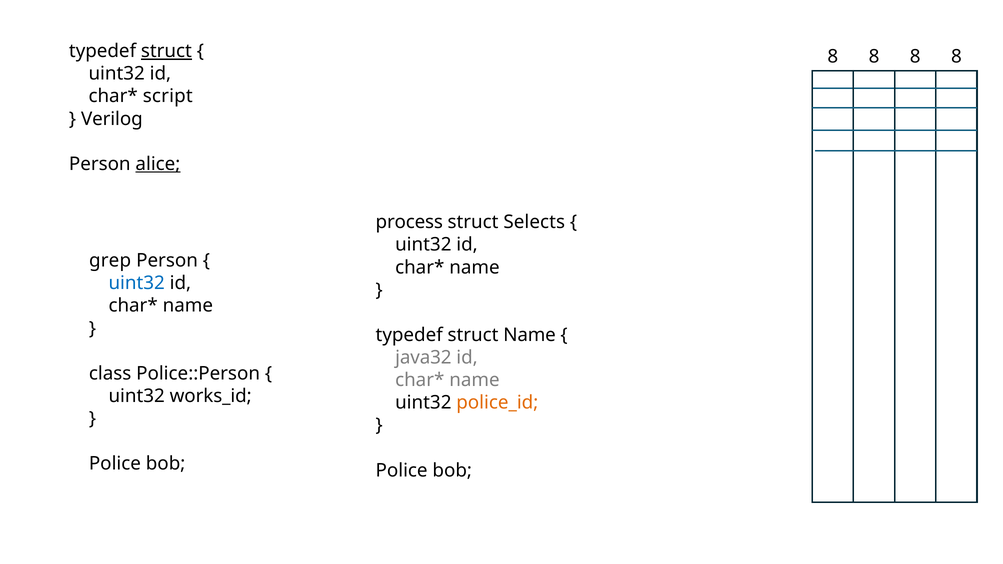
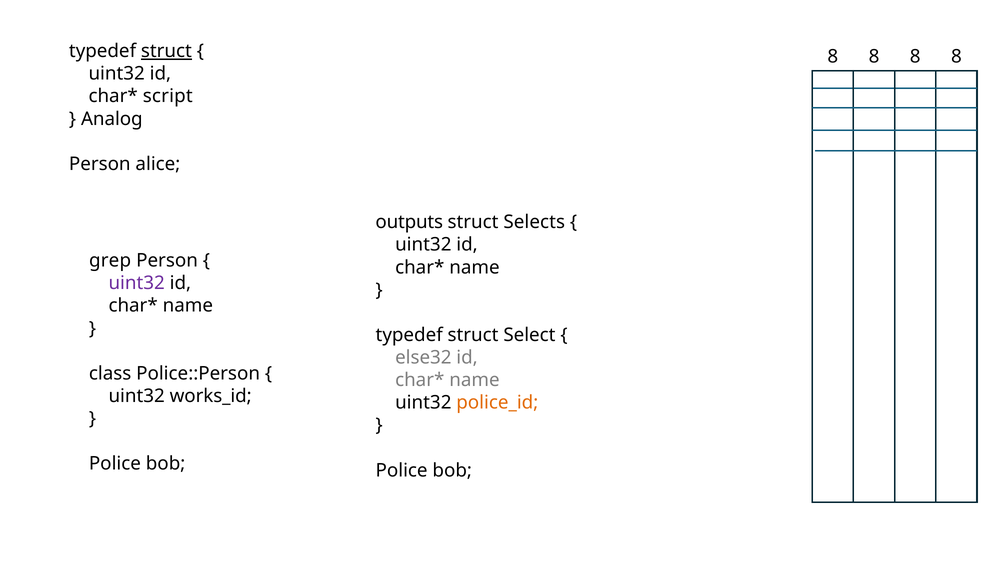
Verilog: Verilog -> Analog (112, 119)
alice underline: present -> none (158, 164)
process: process -> outputs (409, 222)
uint32 colour: blue -> purple (137, 283)
struct Name: Name -> Select (529, 335)
java32: java32 -> else32 (423, 358)
